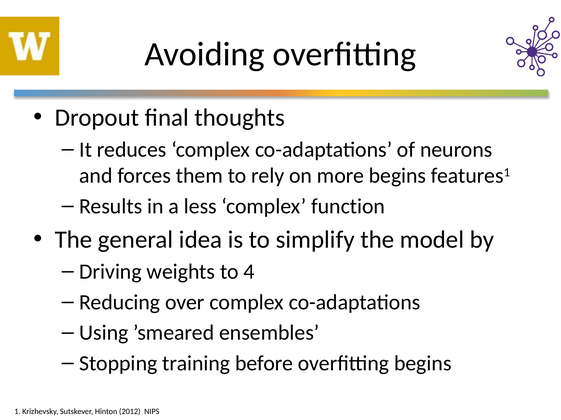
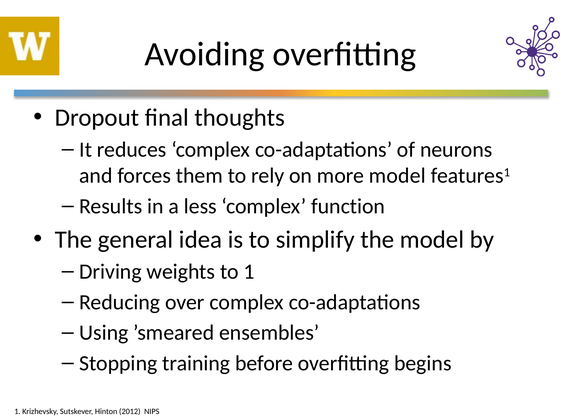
more begins: begins -> model (397, 176)
to 4: 4 -> 1 (249, 272)
